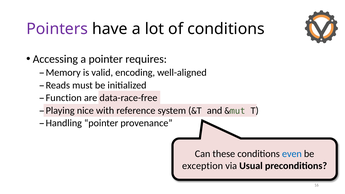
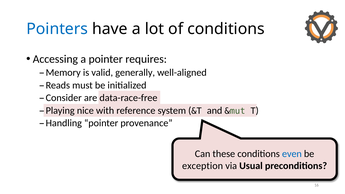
Pointers colour: purple -> blue (57, 29)
encoding: encoding -> generally (135, 73)
Function: Function -> Consider (64, 98)
